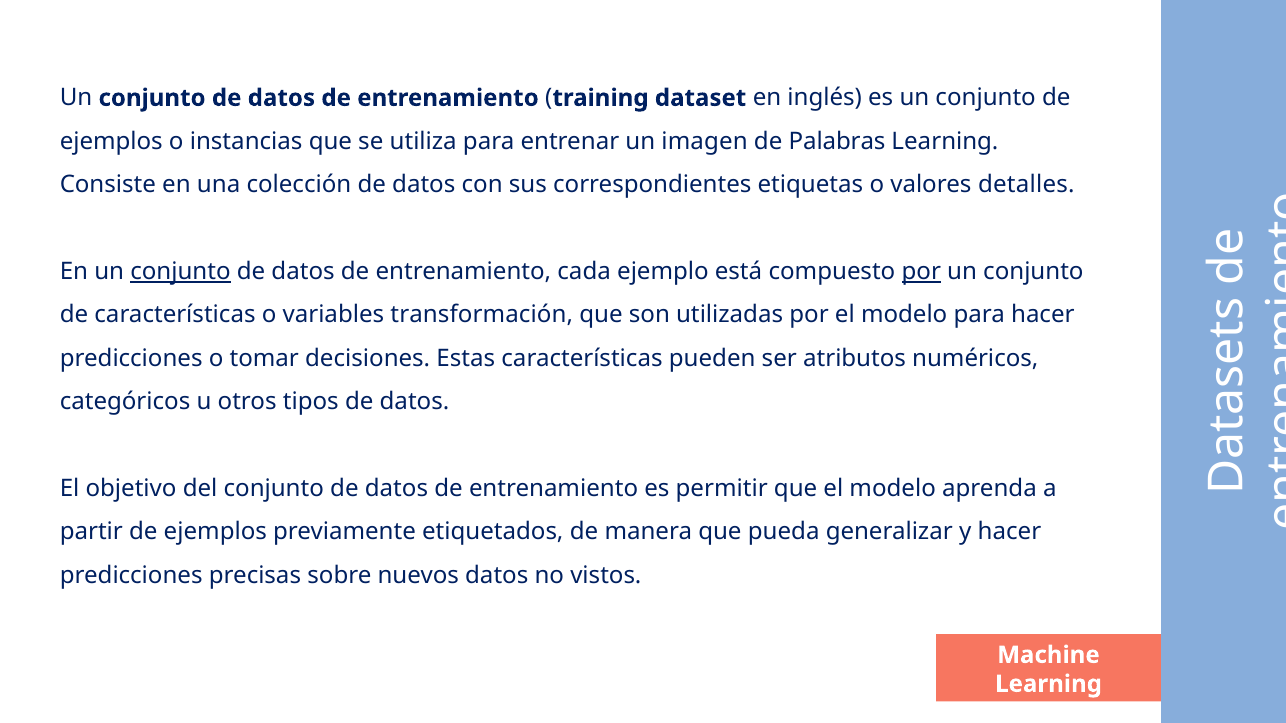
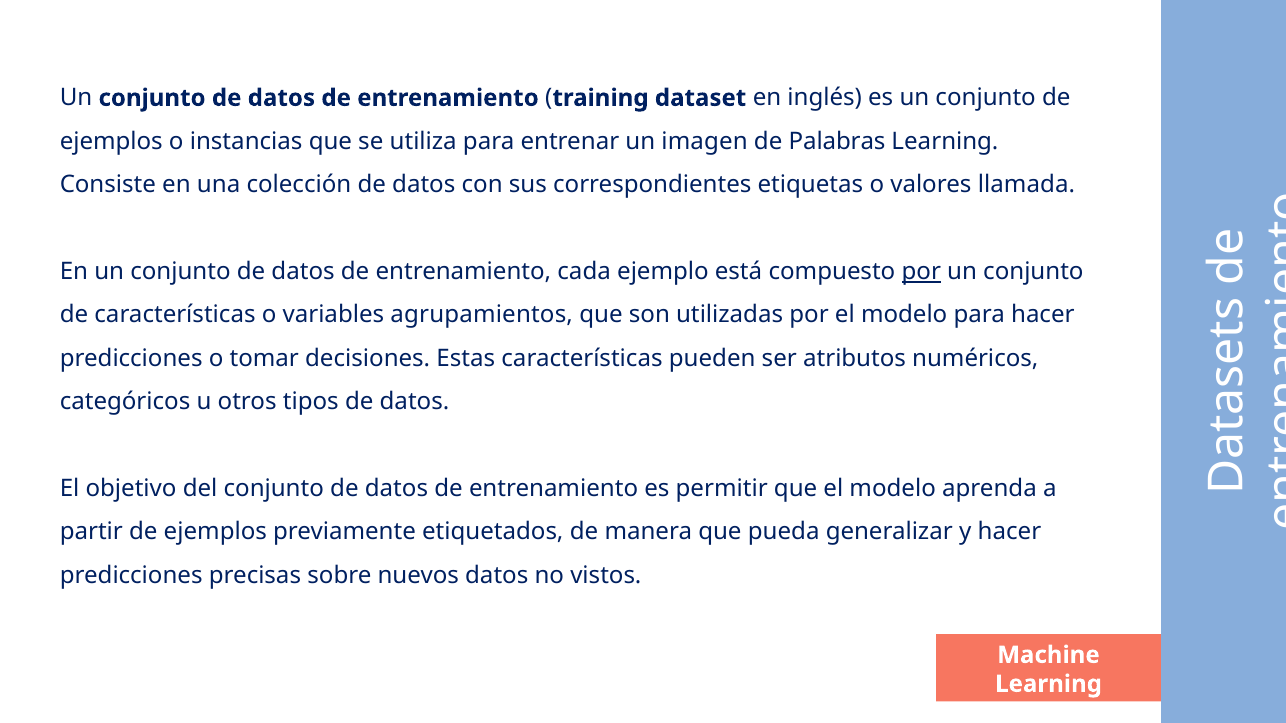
detalles: detalles -> llamada (1026, 185)
conjunto underline: present -> none (180, 272)
transformación: transformación -> agrupamientos (482, 315)
